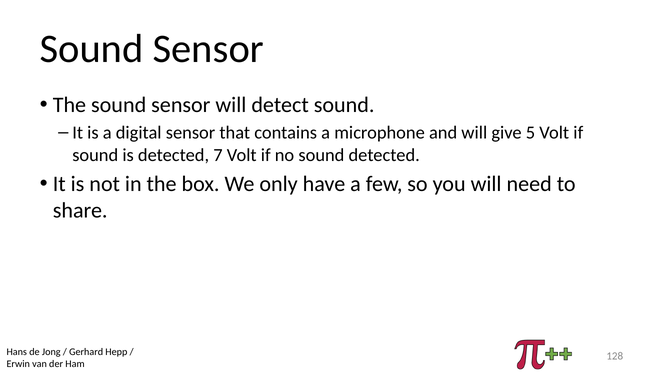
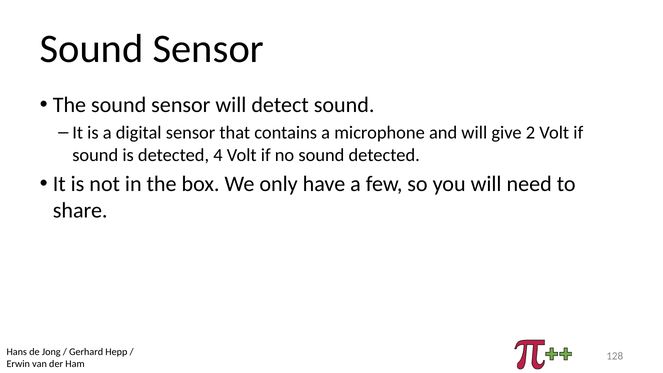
5: 5 -> 2 (531, 133)
7: 7 -> 4 (218, 155)
